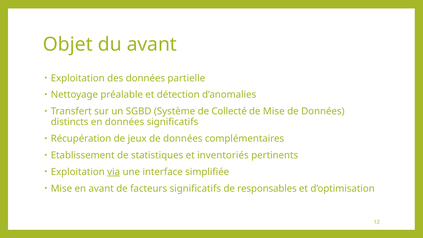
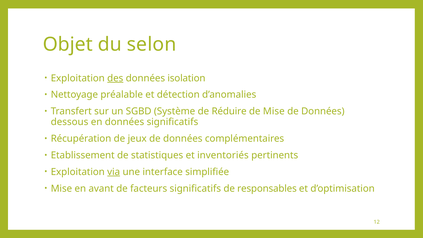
du avant: avant -> selon (152, 45)
des underline: none -> present (115, 78)
partielle: partielle -> isolation (186, 78)
Collecté: Collecté -> Réduire (229, 111)
distincts: distincts -> dessous (70, 122)
